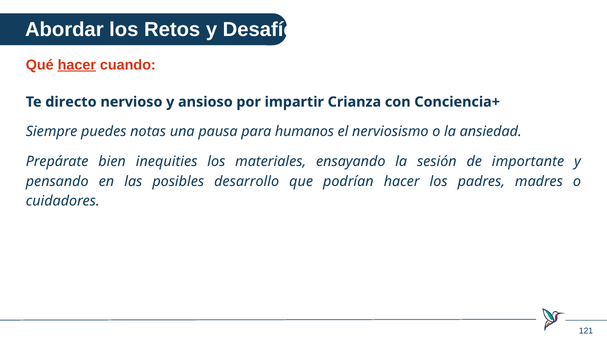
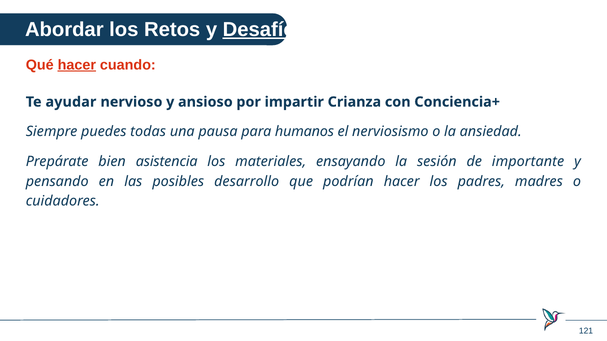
Desafíos underline: none -> present (265, 30)
directo: directo -> ayudar (71, 102)
notas: notas -> todas (148, 132)
inequities: inequities -> asistencia (167, 162)
